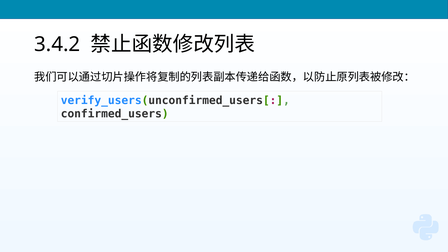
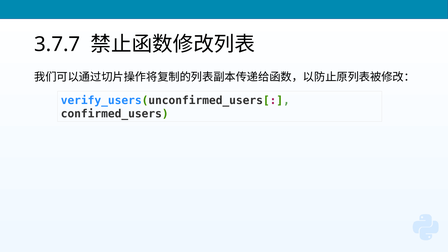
3.4.2: 3.4.2 -> 3.7.7 (57, 44)
